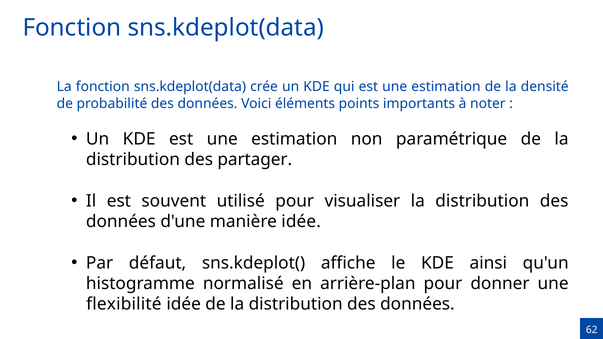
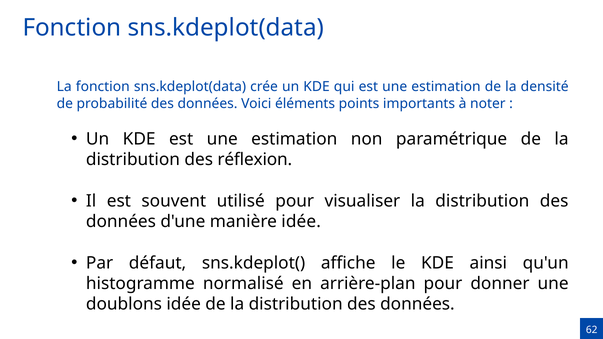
partager: partager -> réflexion (255, 160)
flexibilité: flexibilité -> doublons (124, 304)
